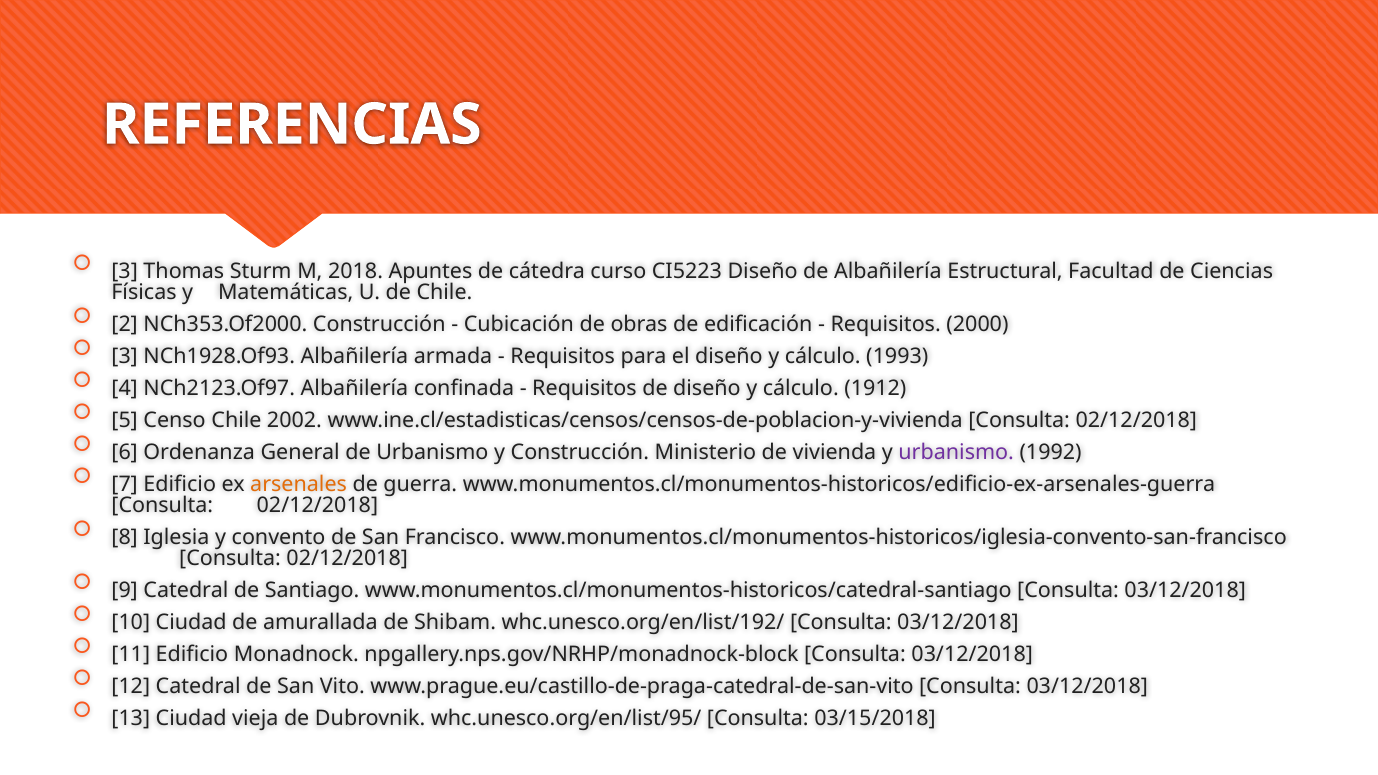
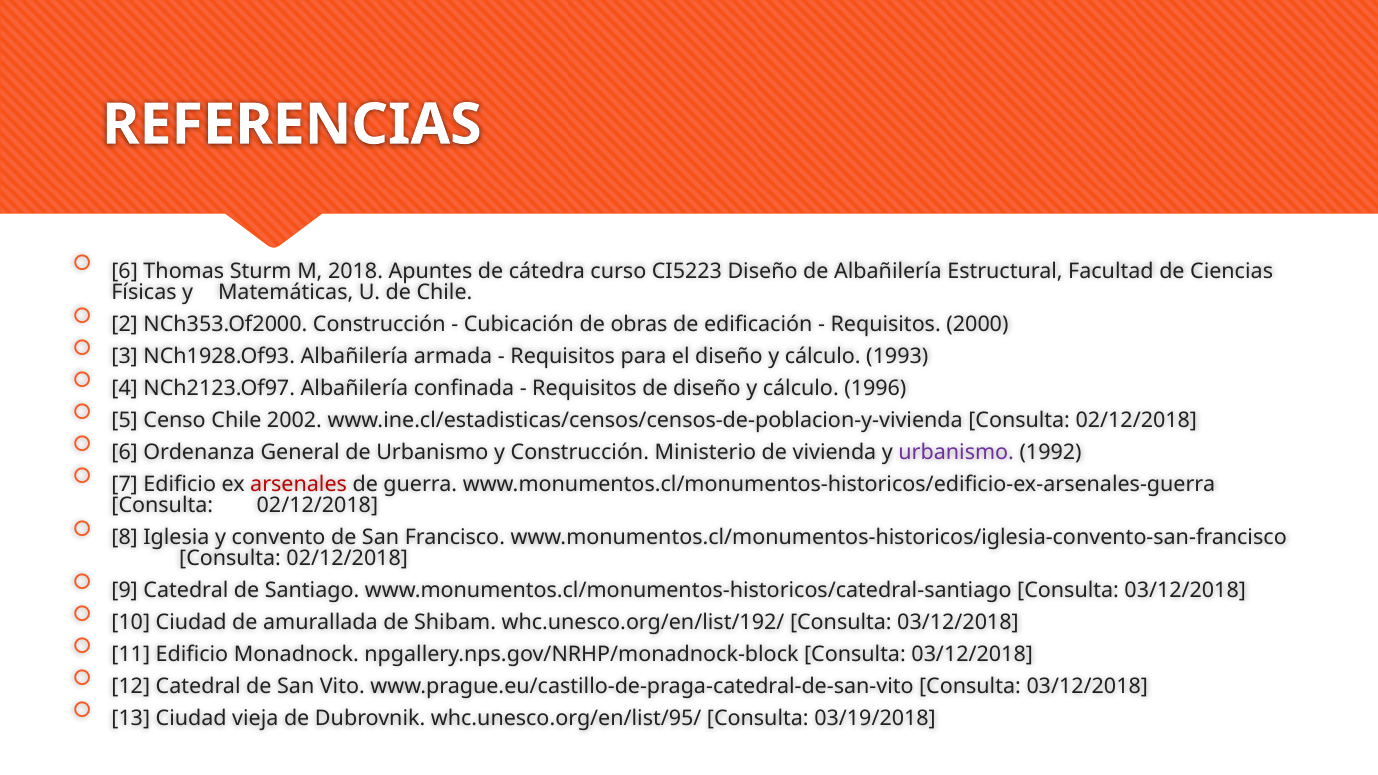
3: 3 -> 6 (125, 271)
1912: 1912 -> 1996 (875, 388)
arsenales colour: orange -> red (299, 485)
03/15/2018: 03/15/2018 -> 03/19/2018 (875, 719)
